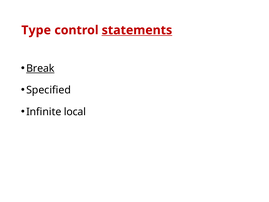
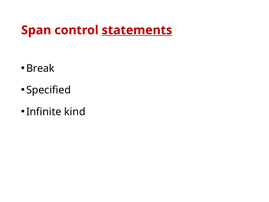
Type: Type -> Span (36, 30)
Break underline: present -> none (40, 68)
local: local -> kind (75, 112)
